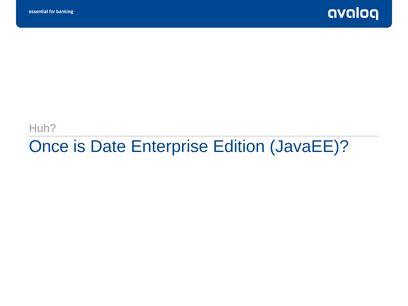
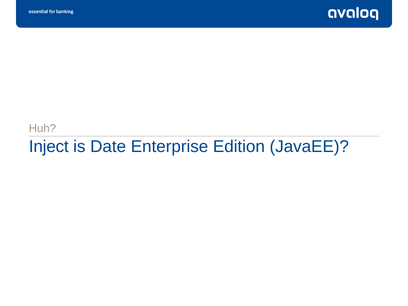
Once: Once -> Inject (49, 147)
